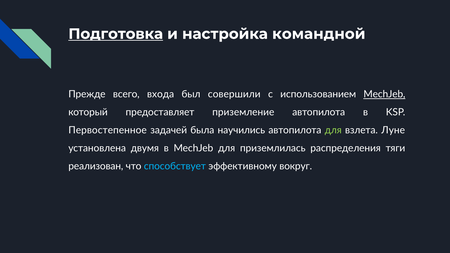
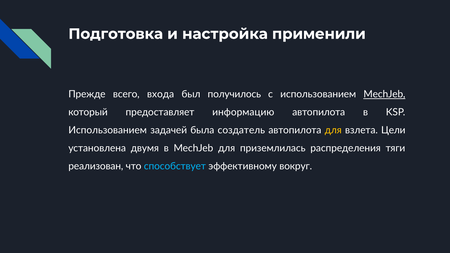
Подготовка underline: present -> none (116, 34)
командной: командной -> применили (319, 34)
совершили: совершили -> получилось (234, 94)
приземление: приземление -> информацию (243, 112)
Первостепенное: Первостепенное -> Использованием (108, 130)
научились: научились -> создатель (241, 130)
для colour: light green -> yellow (333, 130)
Луне: Луне -> Цели (393, 130)
